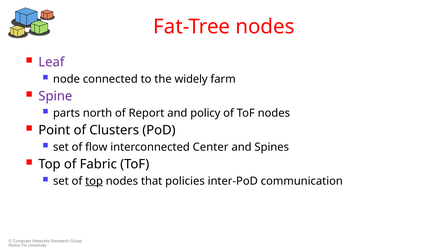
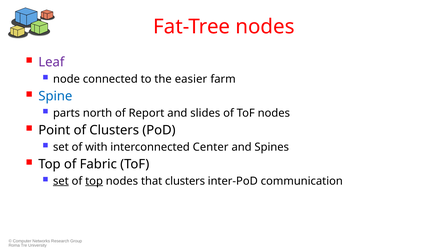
widely: widely -> easier (191, 79)
Spine colour: purple -> blue (55, 96)
policy: policy -> slides (205, 113)
flow: flow -> with (96, 147)
set underline: none -> present (61, 181)
that policies: policies -> clusters (185, 181)
